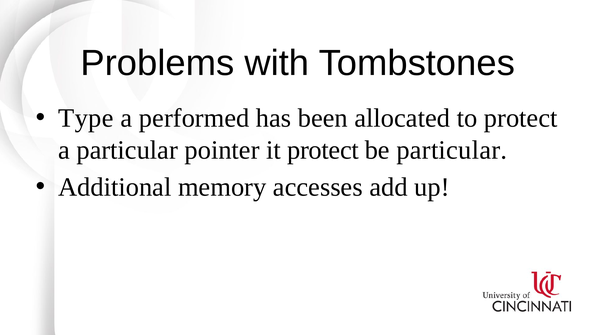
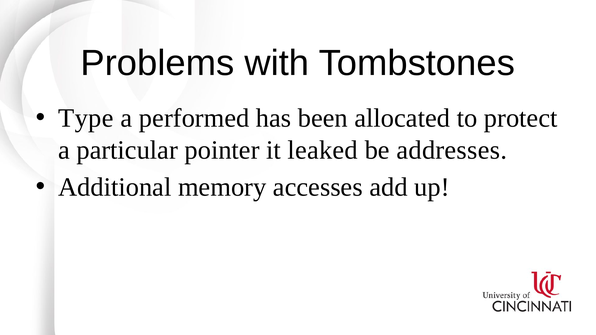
it protect: protect -> leaked (323, 150)
be particular: particular -> addresses (452, 150)
